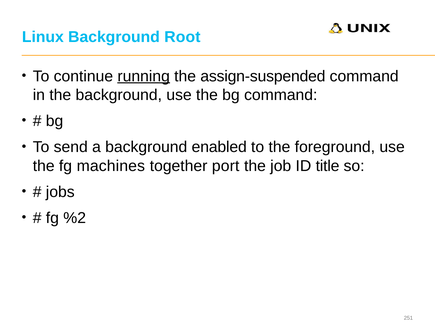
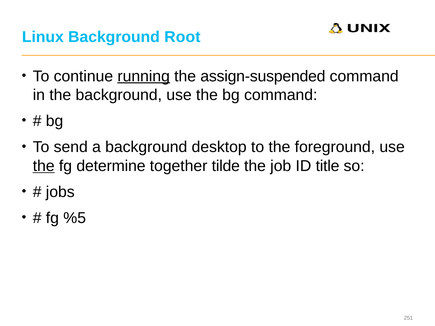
enabled: enabled -> desktop (219, 147)
the underline: none -> present (44, 166)
machines: machines -> determine (111, 166)
port: port -> tilde (226, 166)
%2: %2 -> %5 (75, 218)
